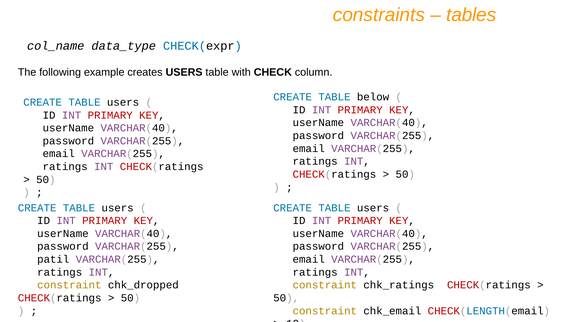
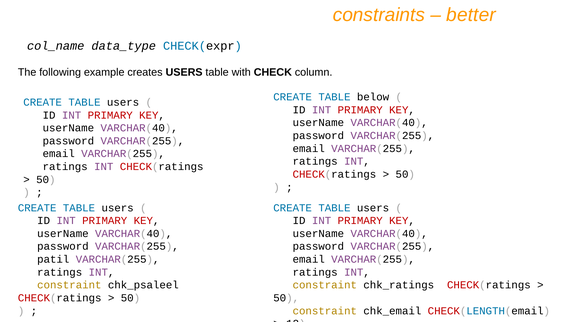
tables: tables -> better (471, 15)
chk_dropped: chk_dropped -> chk_psaleel (143, 285)
